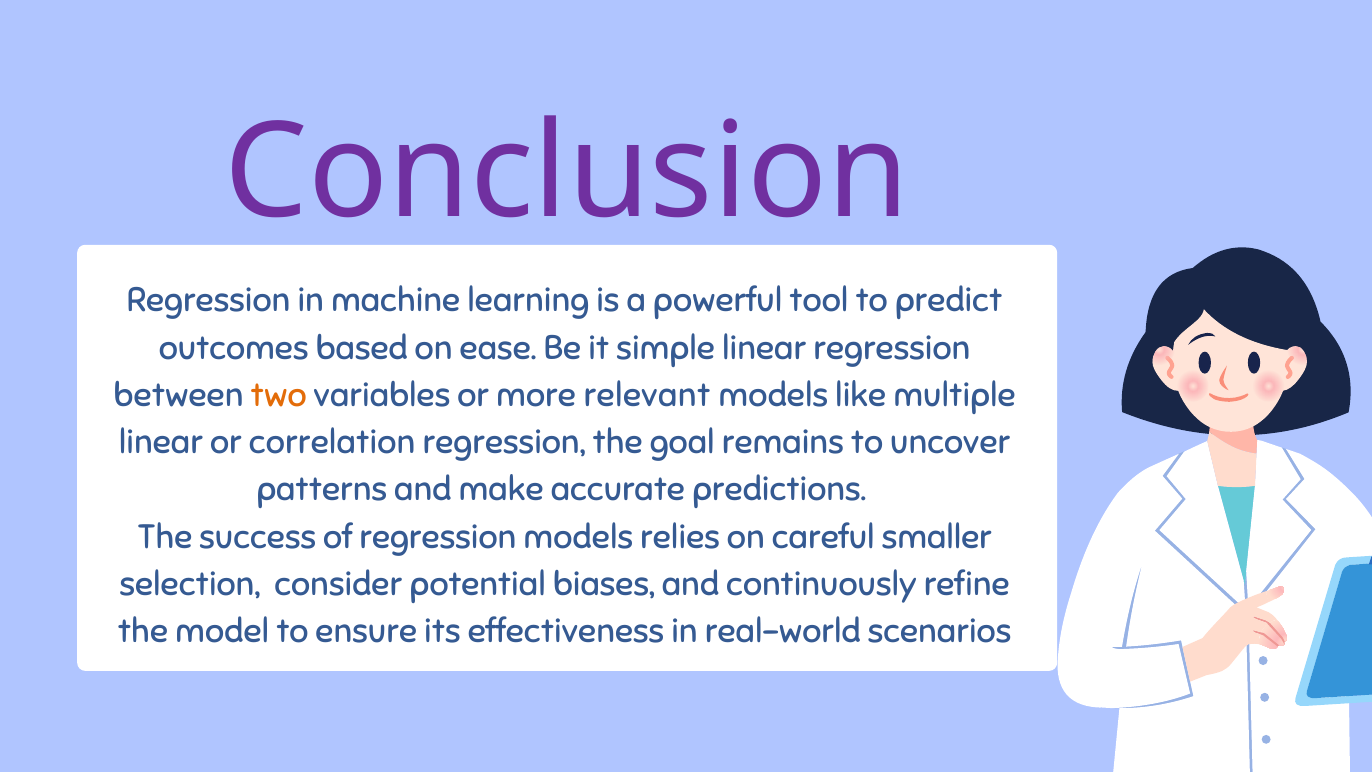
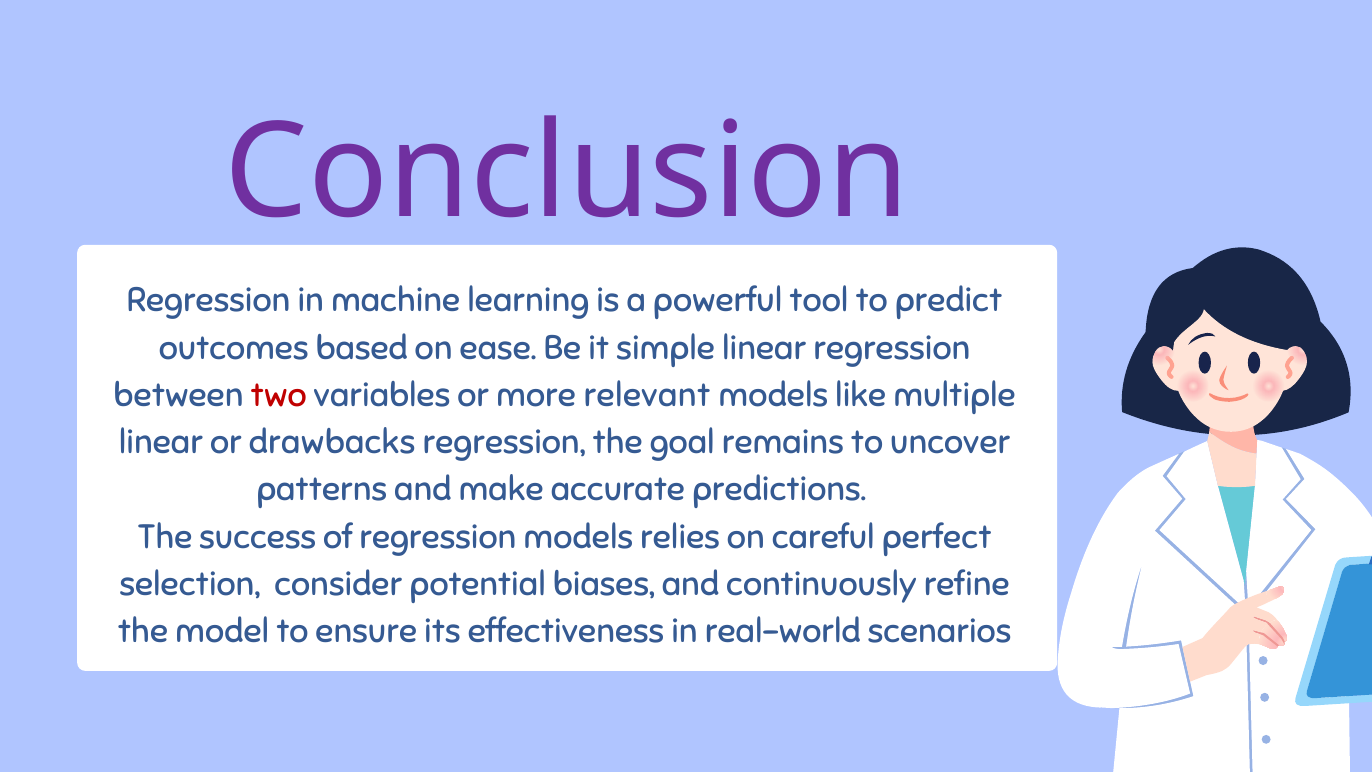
two colour: orange -> red (279, 395)
correlation: correlation -> drawbacks (332, 442)
smaller: smaller -> perfect (937, 537)
